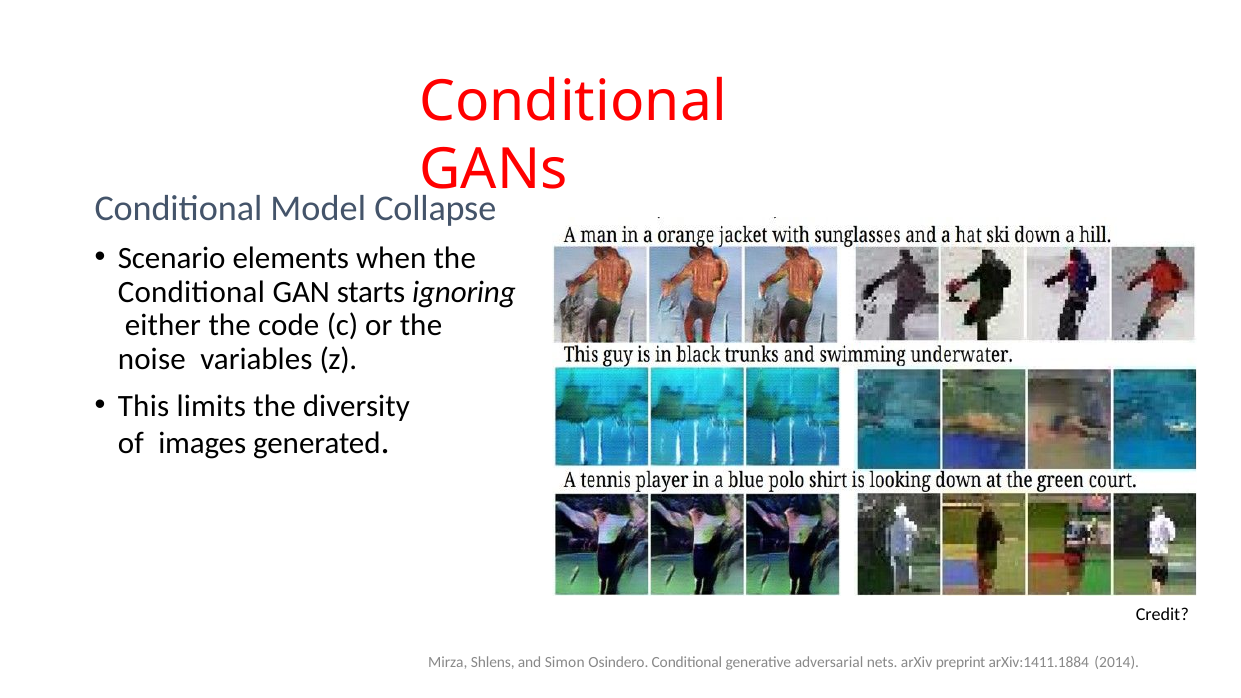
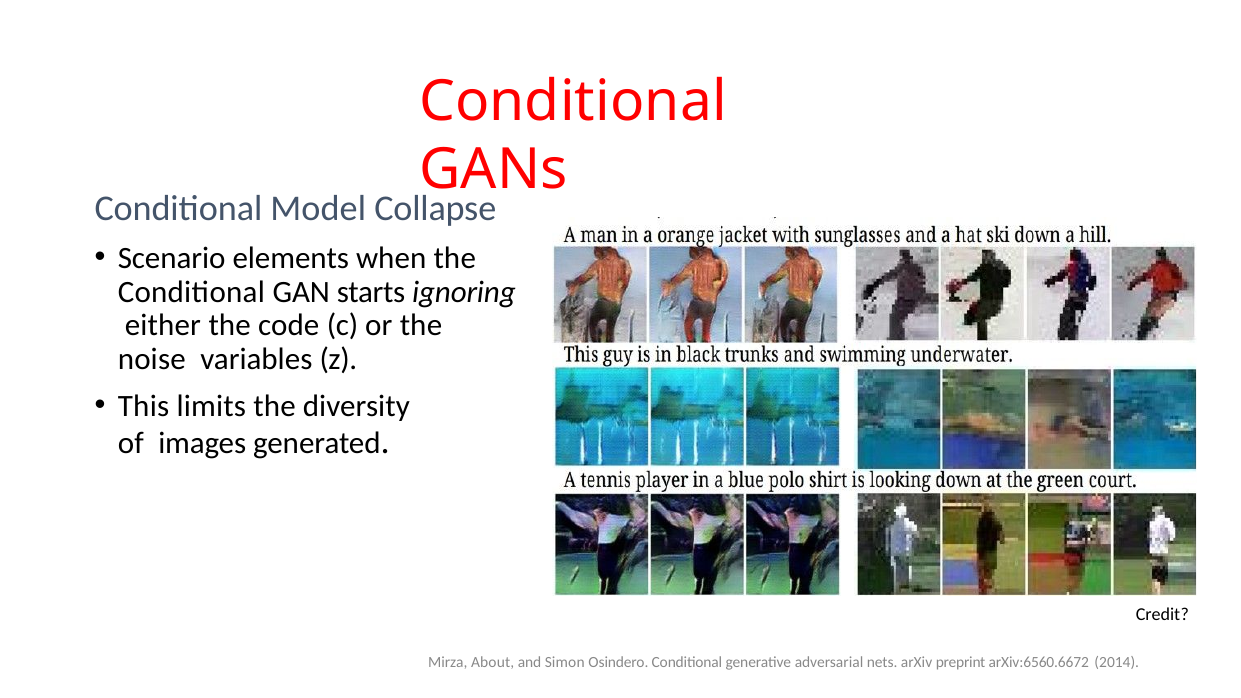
Shlens: Shlens -> About (493, 663)
arXiv:1411.1884: arXiv:1411.1884 -> arXiv:6560.6672 (1039, 663)
